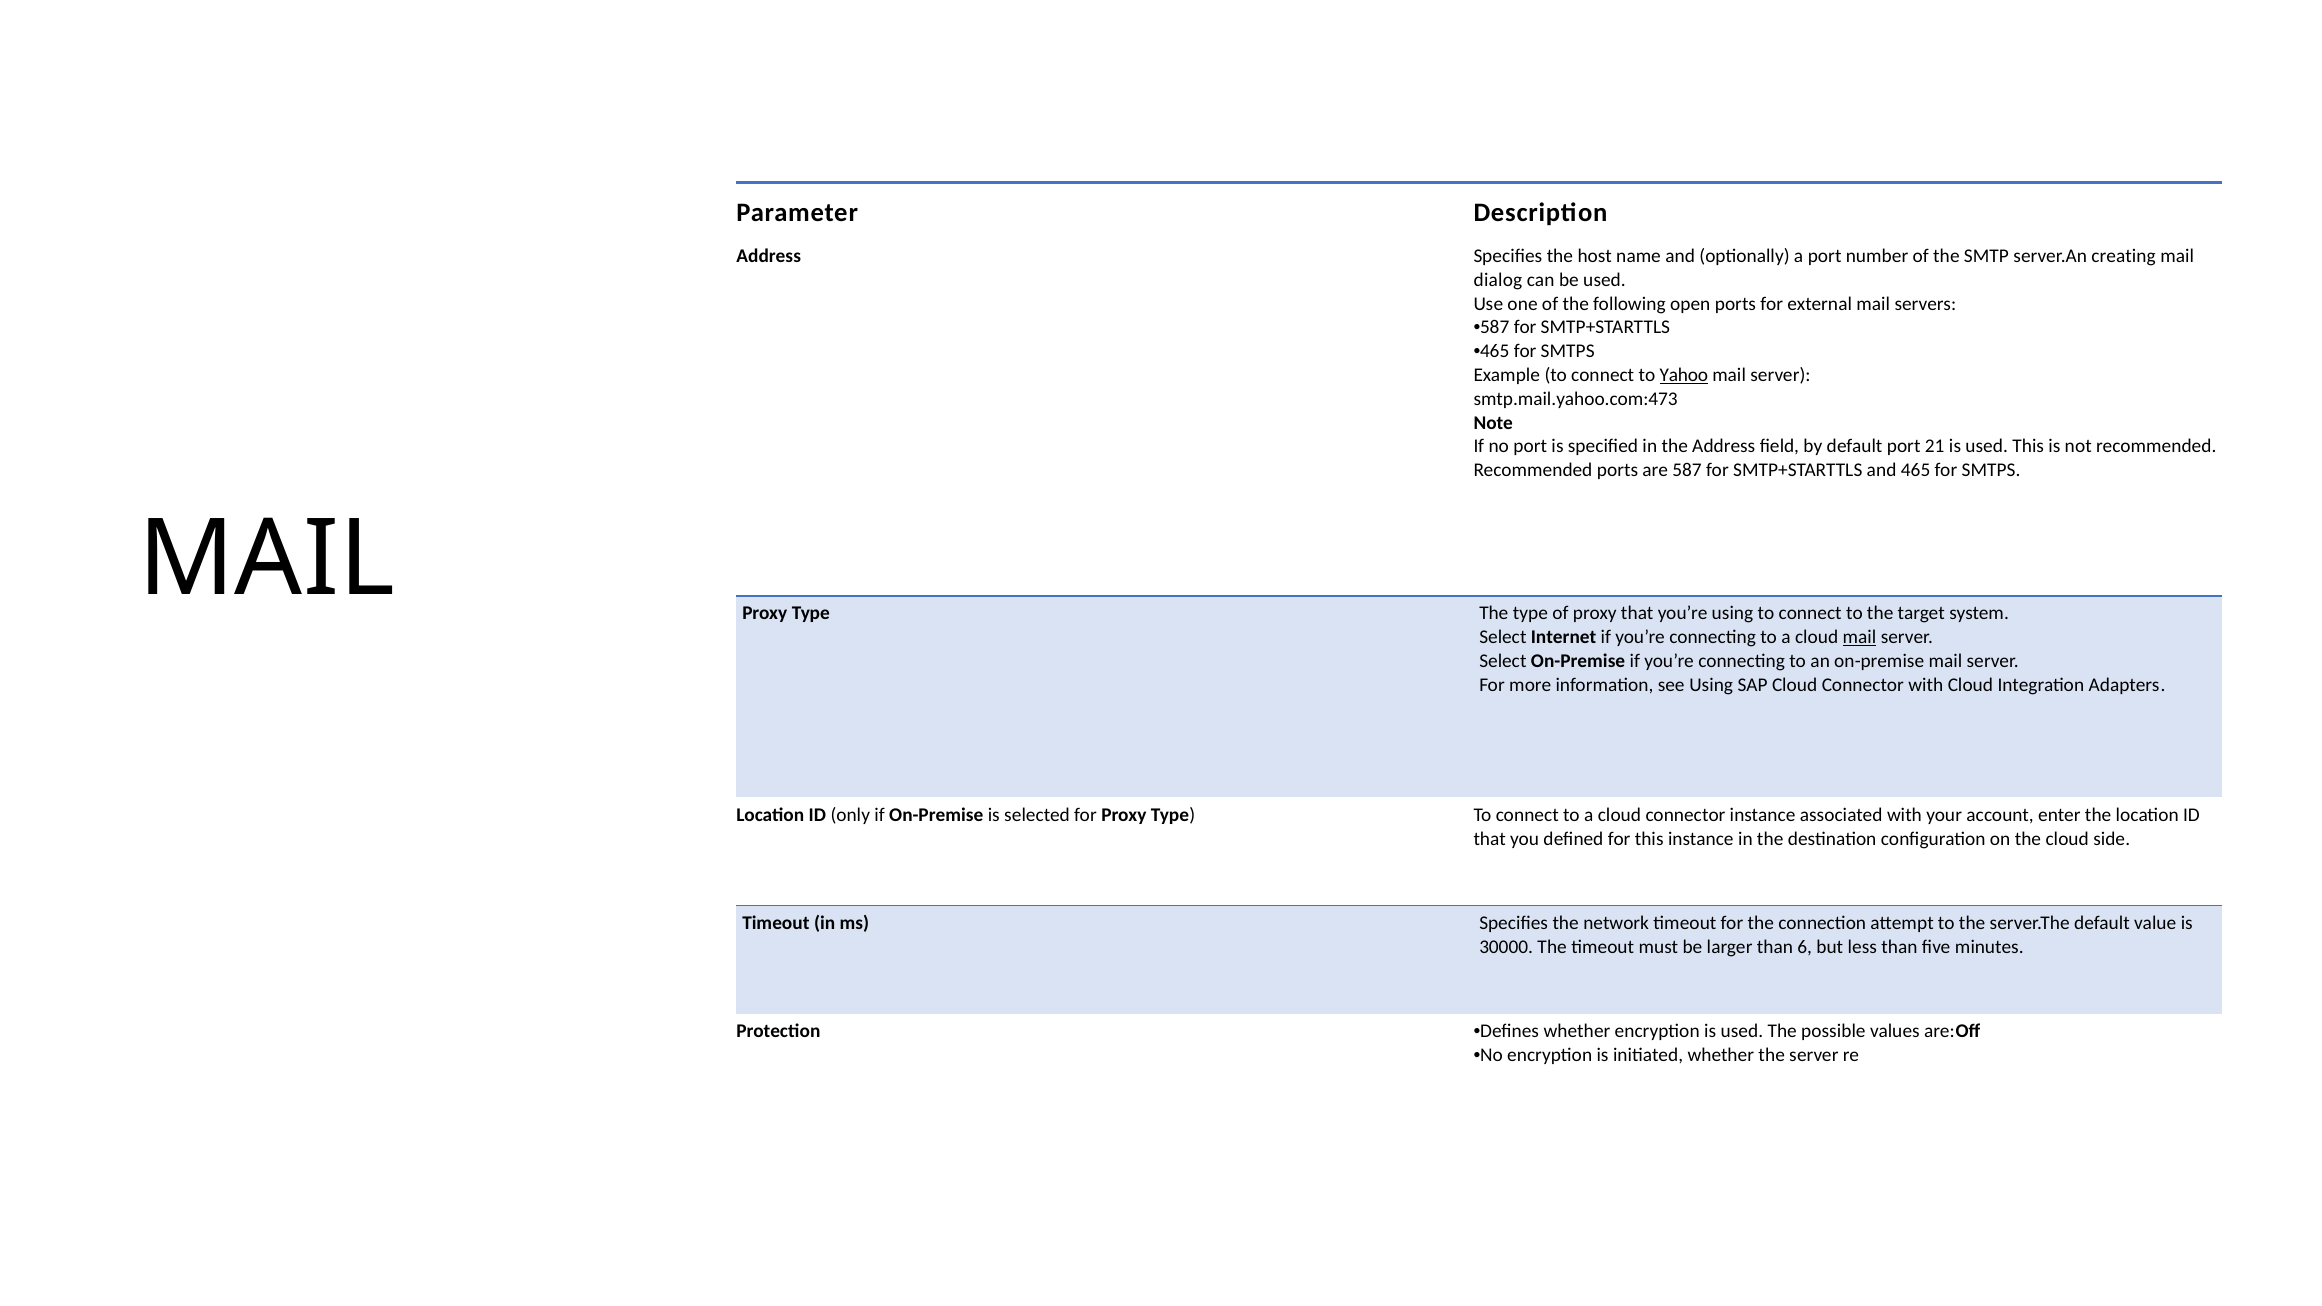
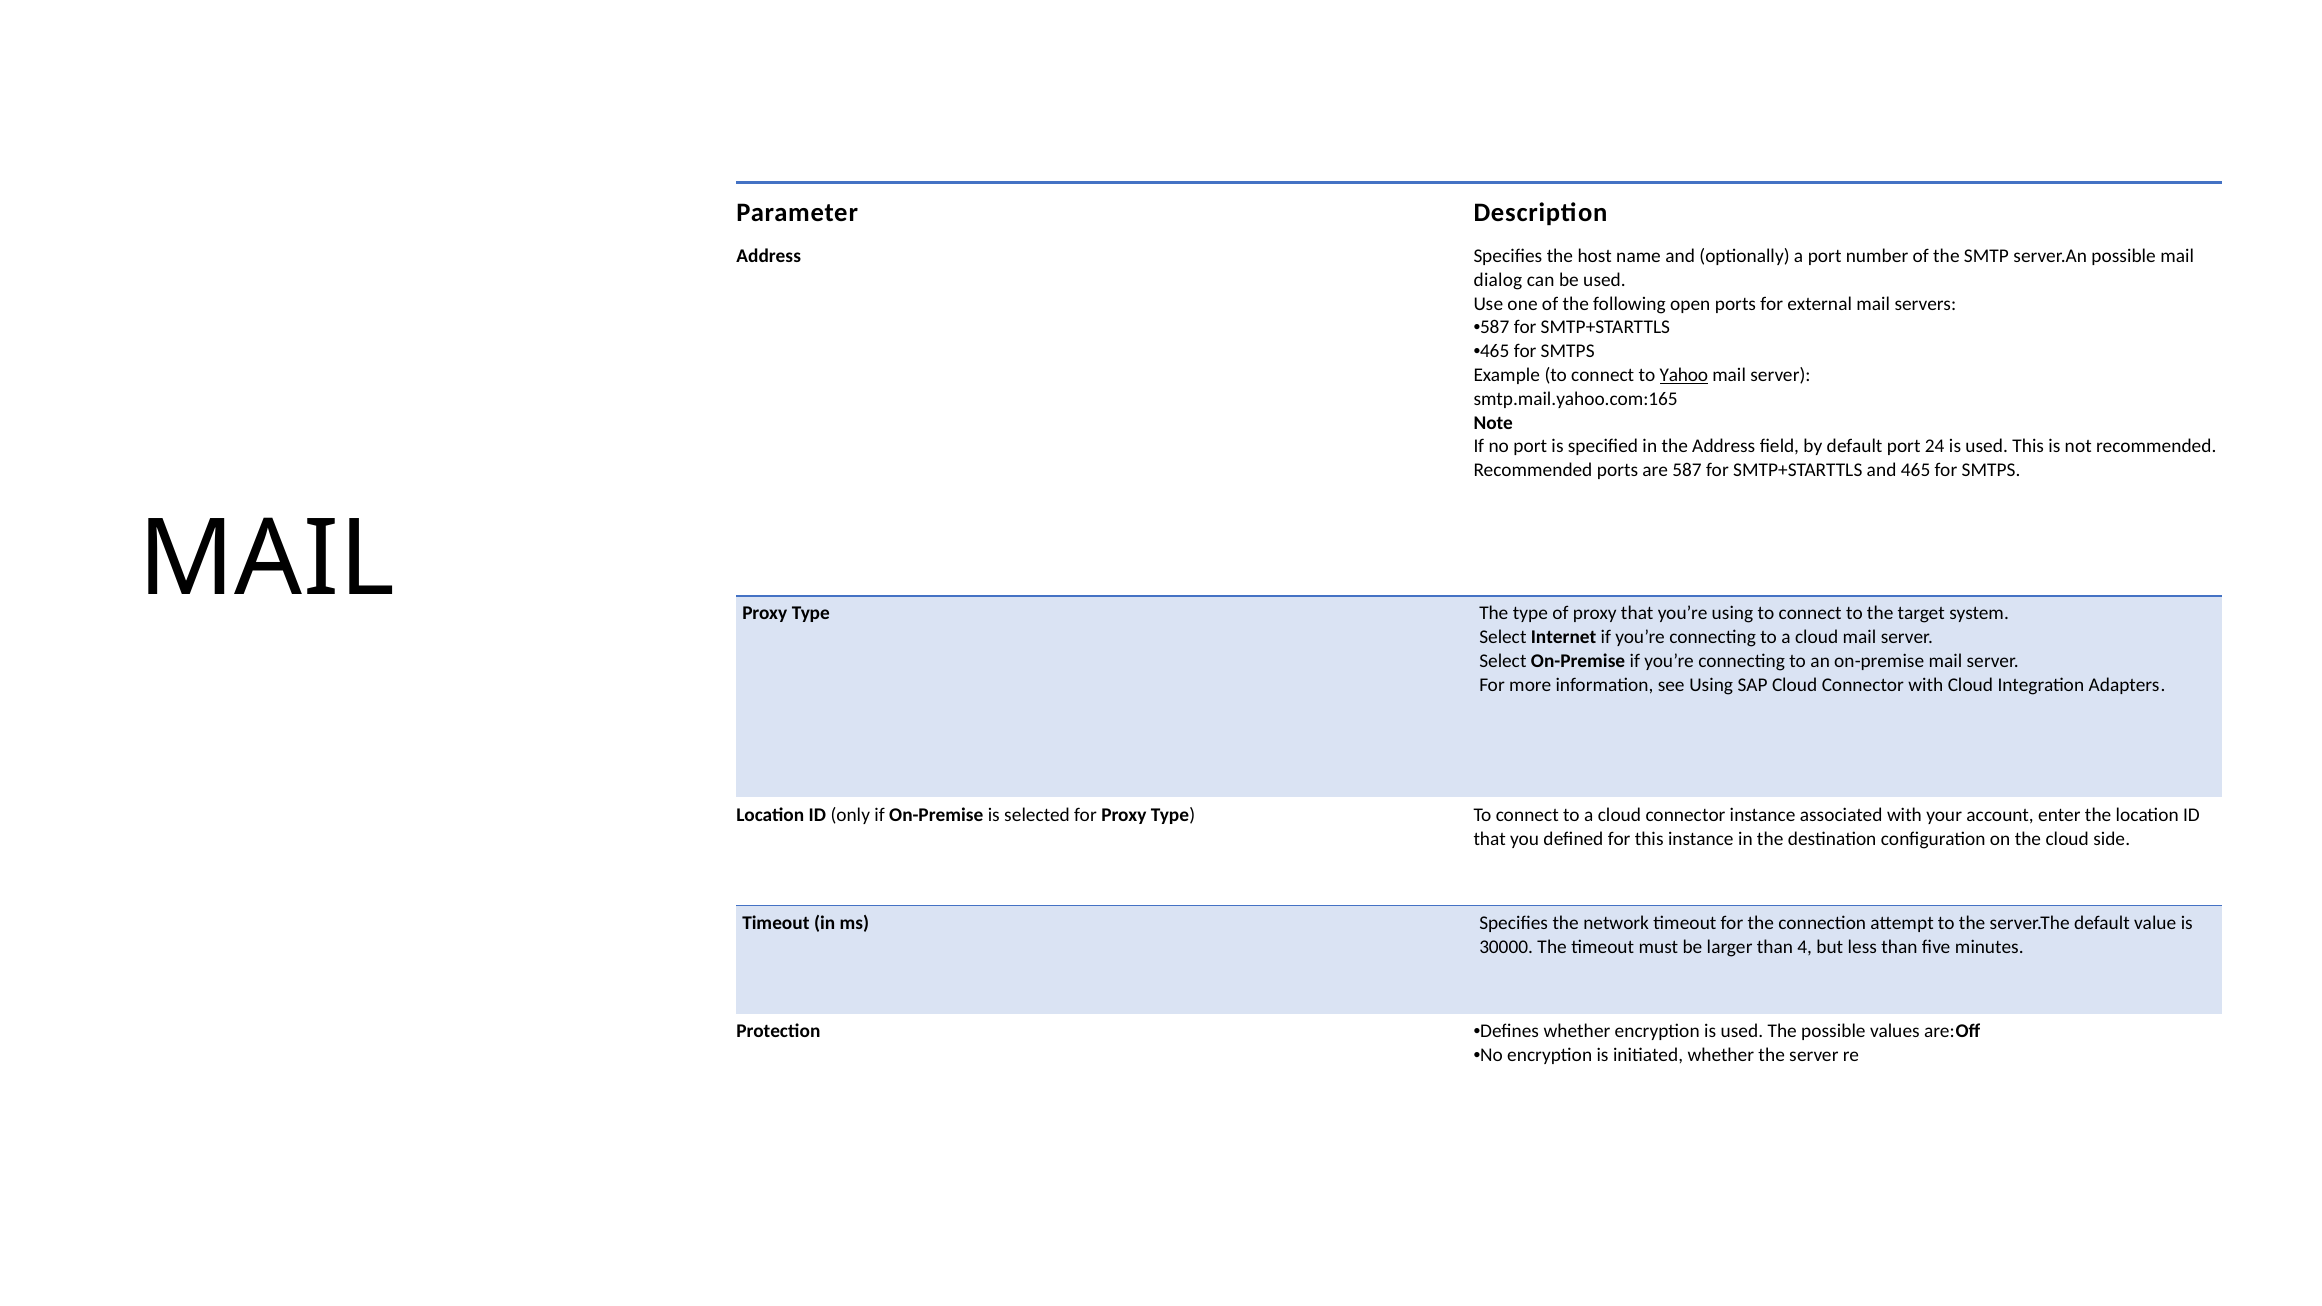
server.An creating: creating -> possible (2124, 256)
smtp.mail.yahoo.com:473: smtp.mail.yahoo.com:473 -> smtp.mail.yahoo.com:165 (1576, 399)
21: 21 -> 24 (1935, 447)
mail underline: present -> none (1859, 637)
6: 6 -> 4 (1805, 947)
